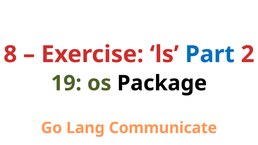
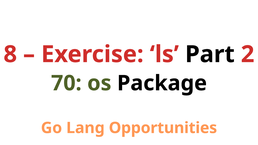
Part colour: blue -> black (210, 54)
19: 19 -> 70 (66, 83)
Communicate: Communicate -> Opportunities (163, 128)
